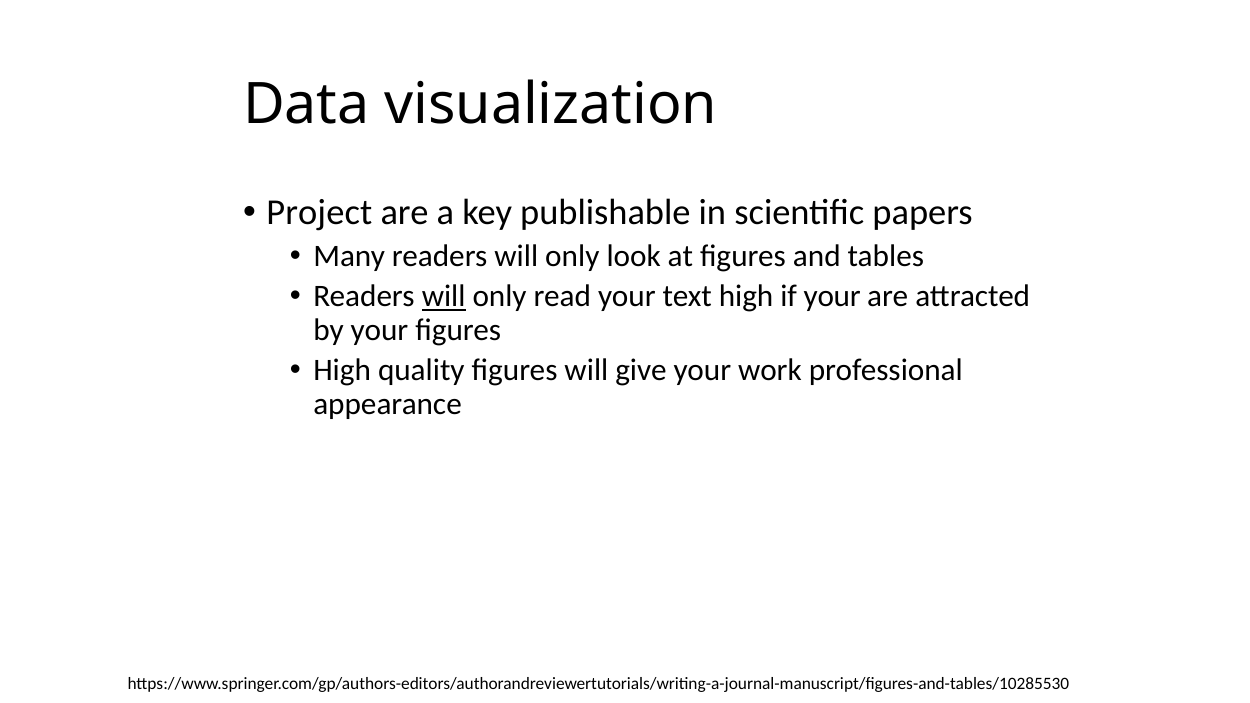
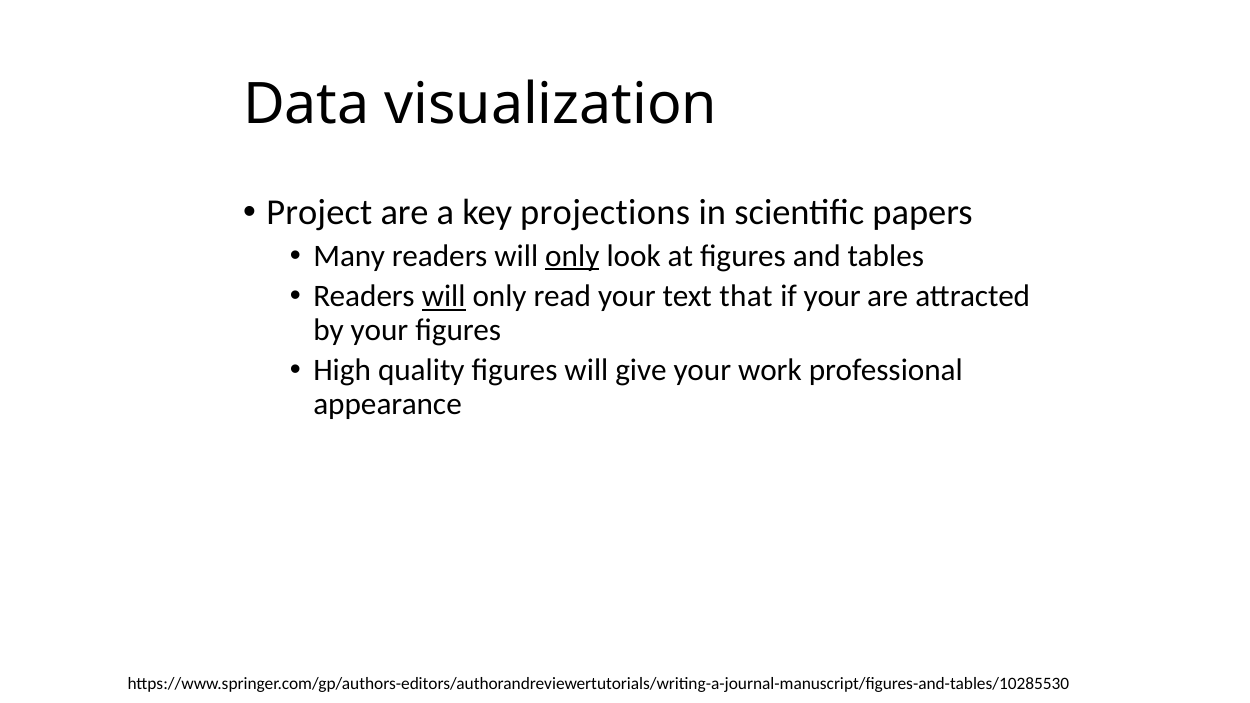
publishable: publishable -> projections (605, 213)
only underline: none -> present (572, 256)
text high: high -> that (746, 296)
